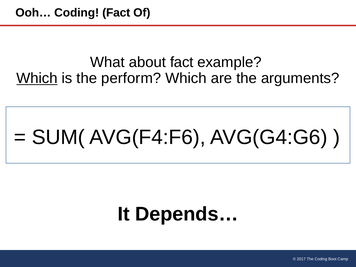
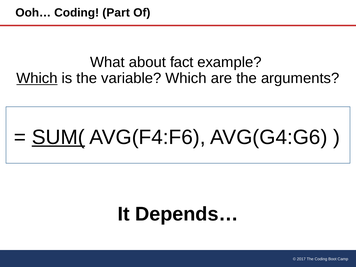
Coding Fact: Fact -> Part (116, 13)
perform: perform -> variable (131, 78)
SUM( underline: none -> present (58, 137)
